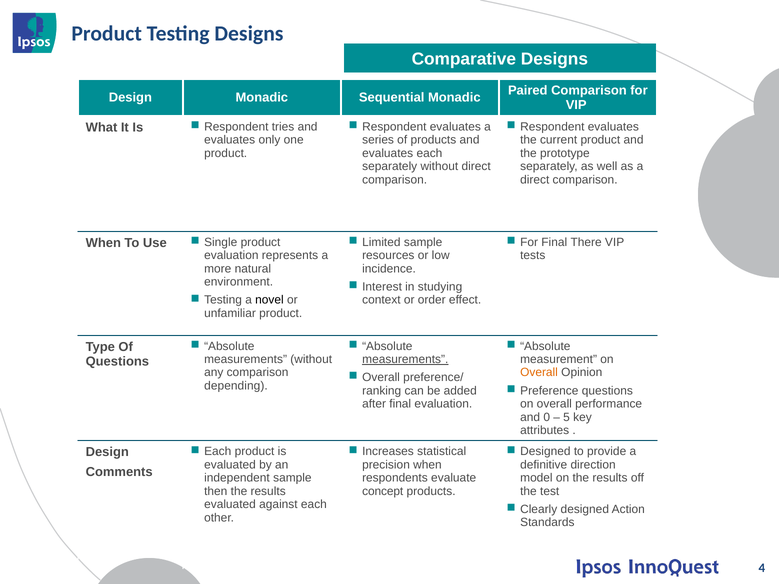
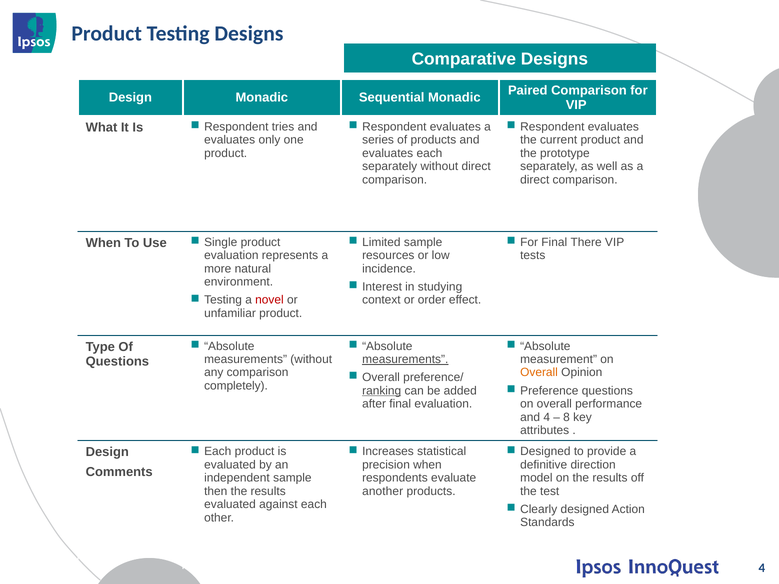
novel colour: black -> red (269, 300)
depending: depending -> completely (236, 386)
ranking underline: none -> present (382, 391)
and 0: 0 -> 4 (547, 417)
5: 5 -> 8 (567, 417)
concept: concept -> another (383, 491)
